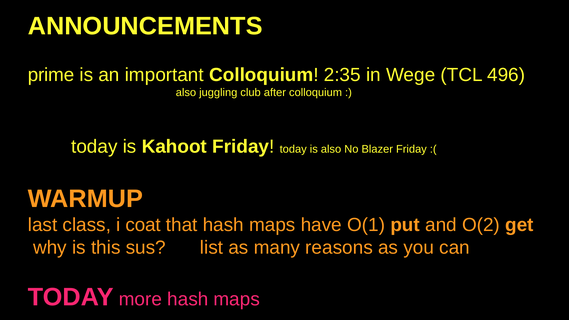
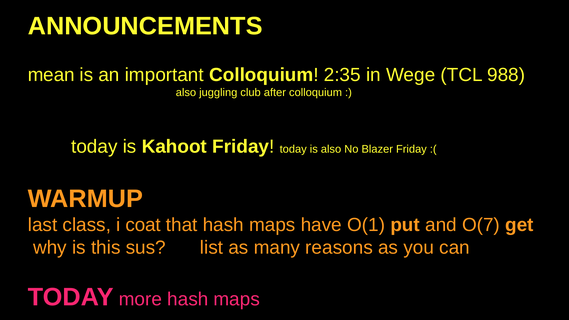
prime: prime -> mean (51, 75)
496: 496 -> 988 (506, 75)
O(2: O(2 -> O(7 (481, 225)
